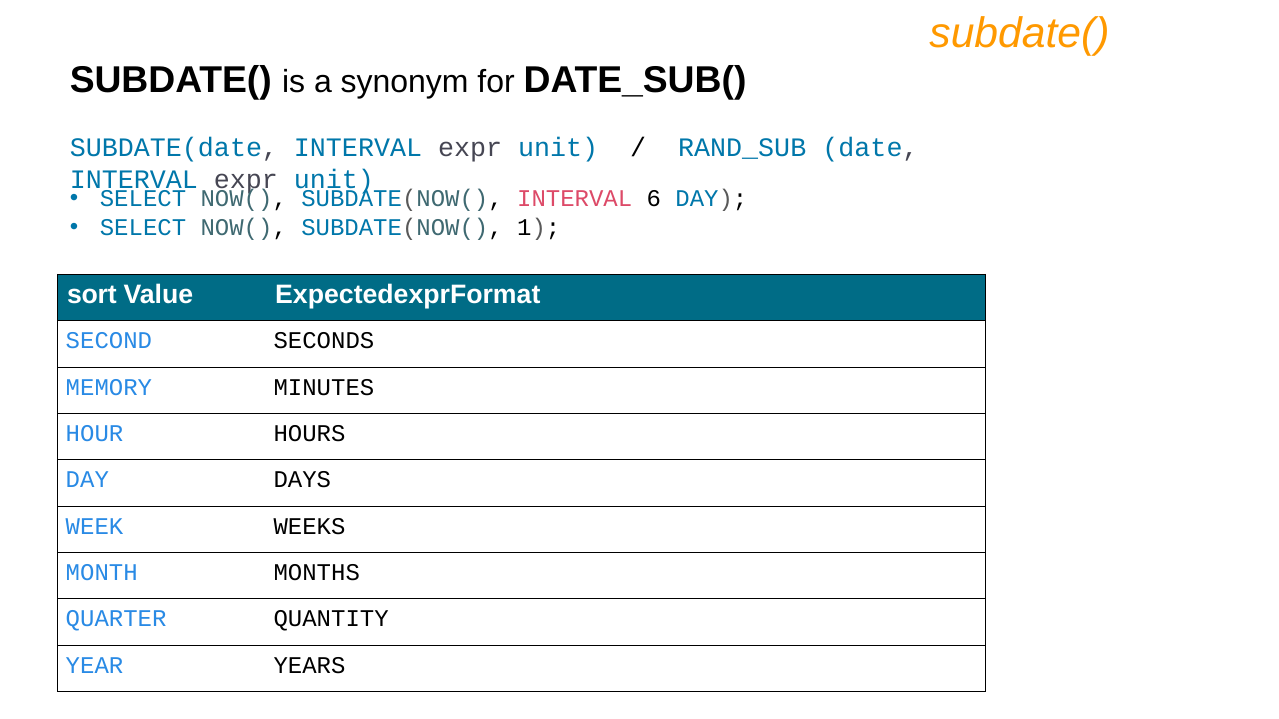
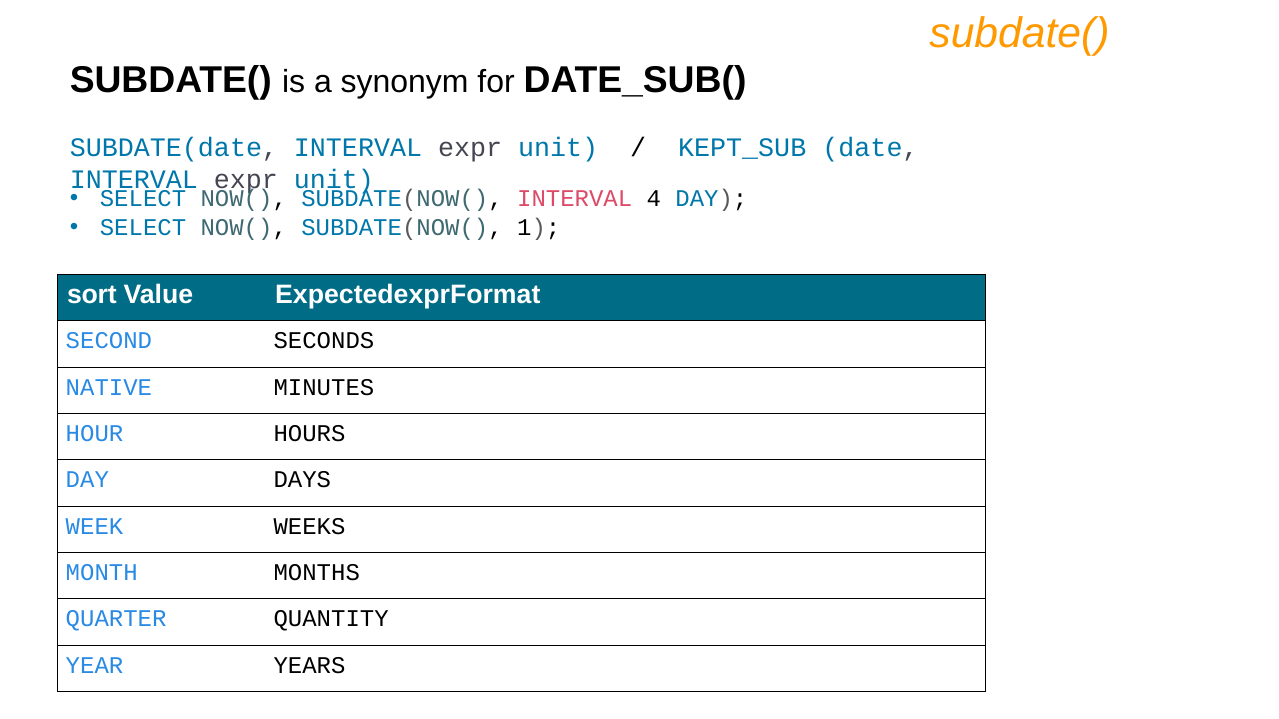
RAND_SUB: RAND_SUB -> KEPT_SUB (742, 148)
6: 6 -> 4 (654, 199)
MEMORY: MEMORY -> NATIVE (109, 387)
